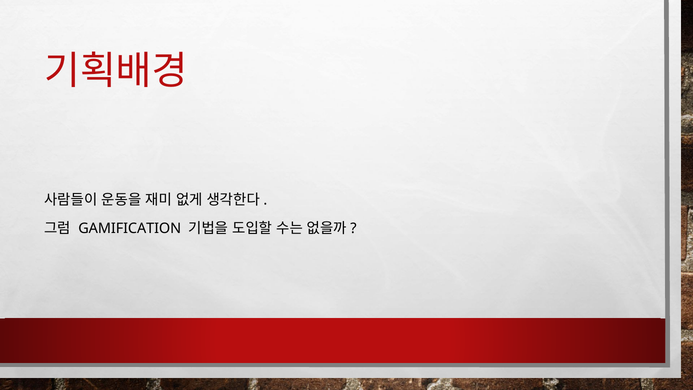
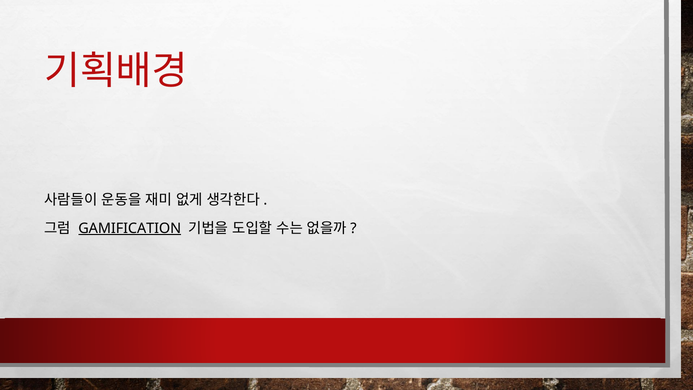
GAMIFICATION underline: none -> present (130, 228)
